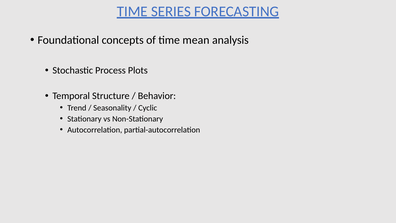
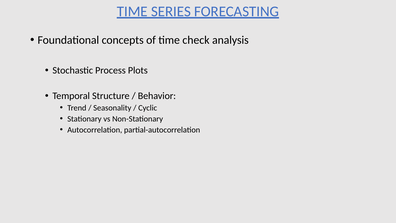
mean: mean -> check (196, 40)
